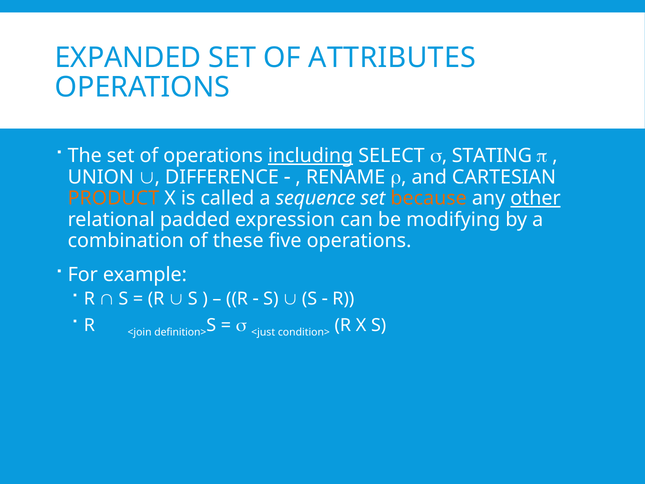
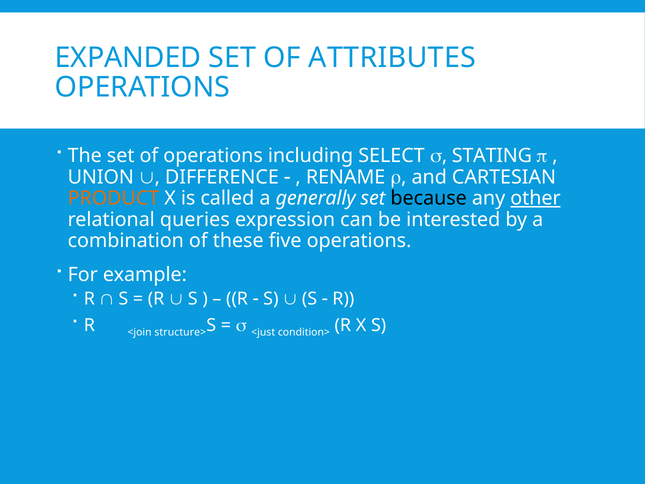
including underline: present -> none (311, 156)
sequence: sequence -> generally (316, 198)
because colour: orange -> black (429, 198)
padded: padded -> queries (195, 219)
modifying: modifying -> interested (453, 219)
definition>: definition> -> structure> (180, 332)
